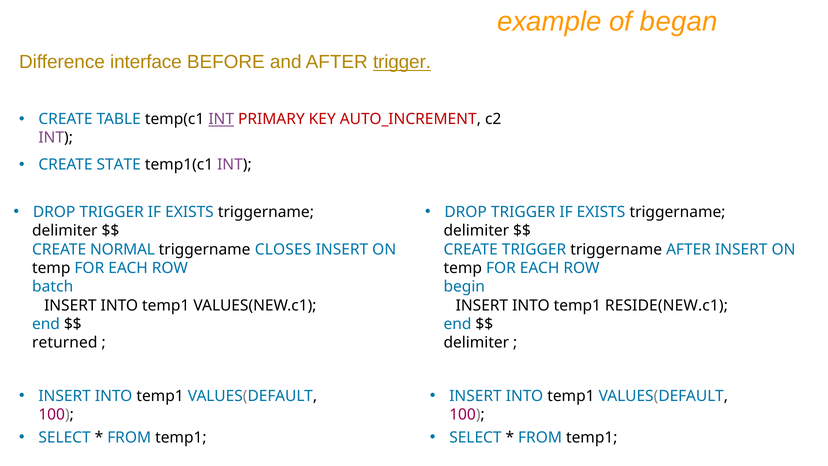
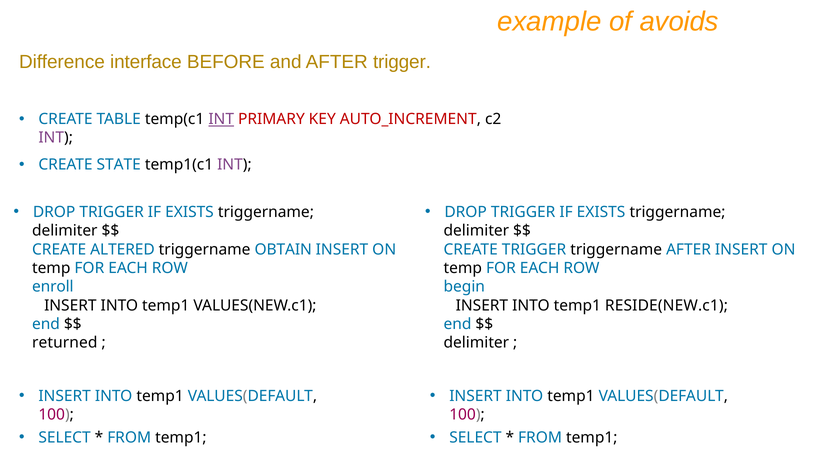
began: began -> avoids (679, 22)
trigger underline: present -> none (402, 62)
NORMAL: NORMAL -> ALTERED (122, 249)
CLOSES: CLOSES -> OBTAIN (283, 249)
batch: batch -> enroll (53, 287)
